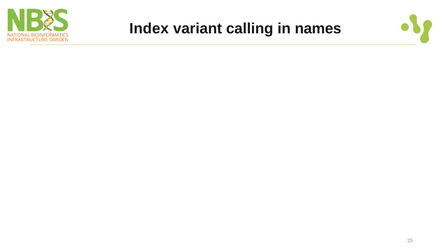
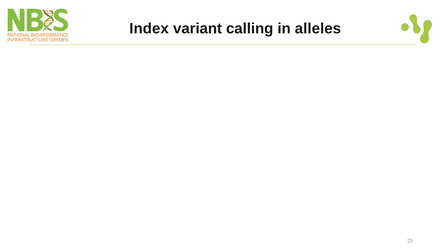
names: names -> alleles (318, 29)
